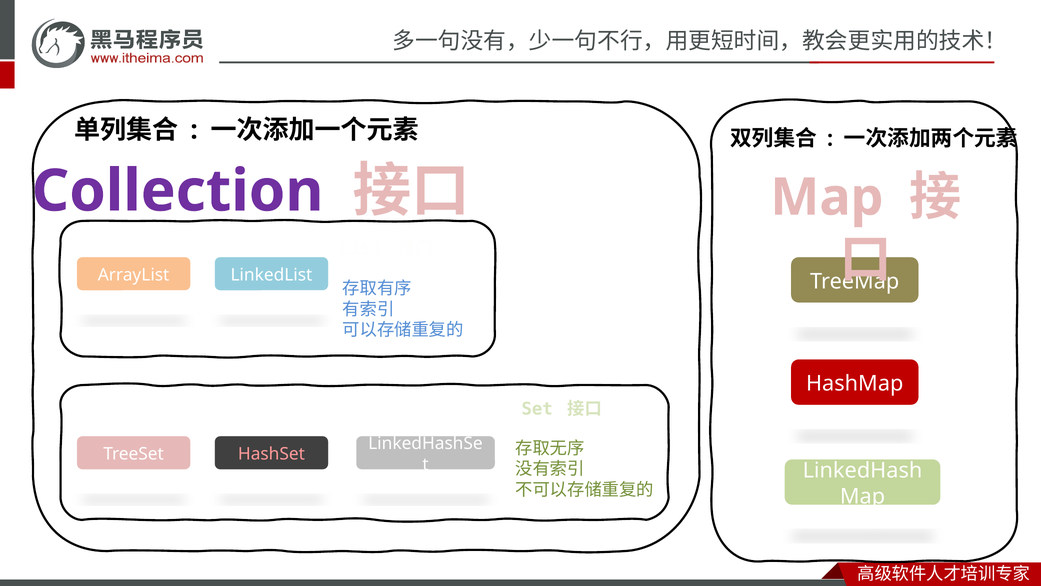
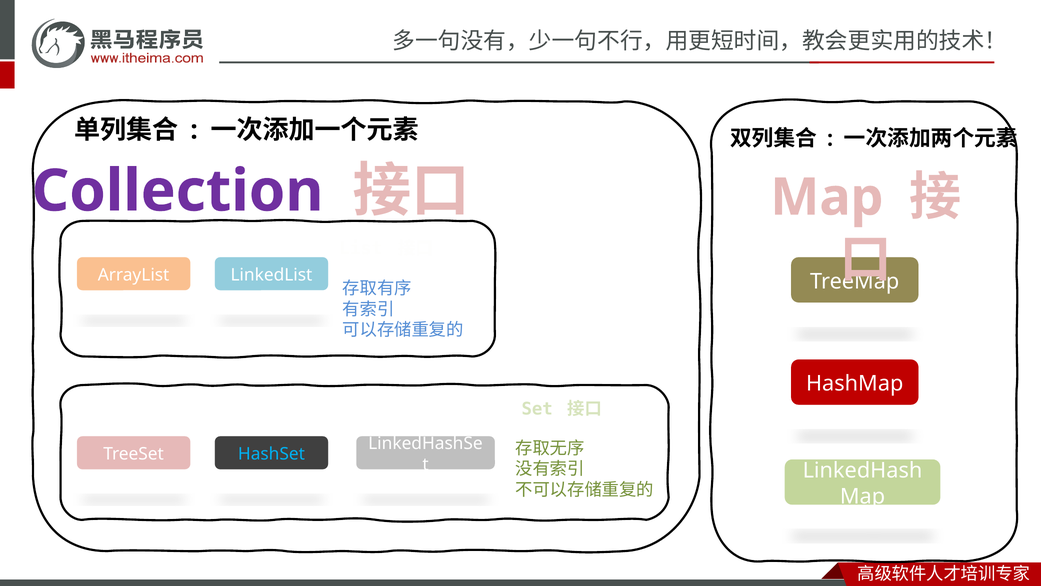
HashSet colour: pink -> light blue (271, 454)
